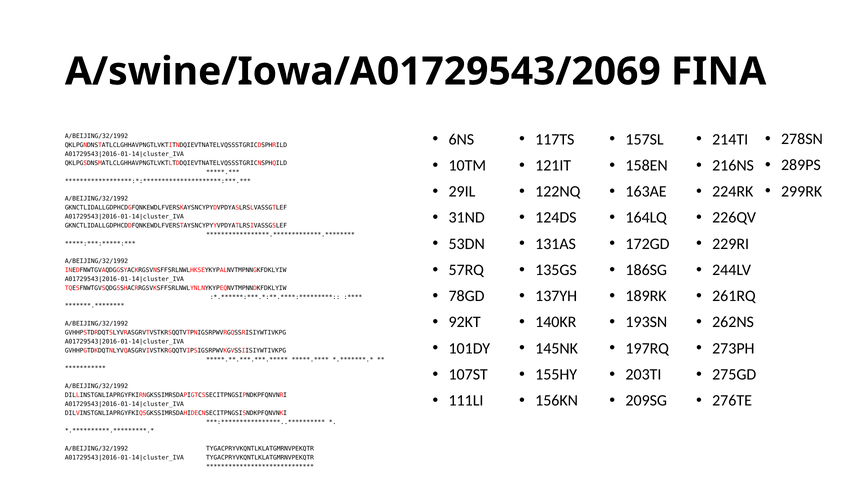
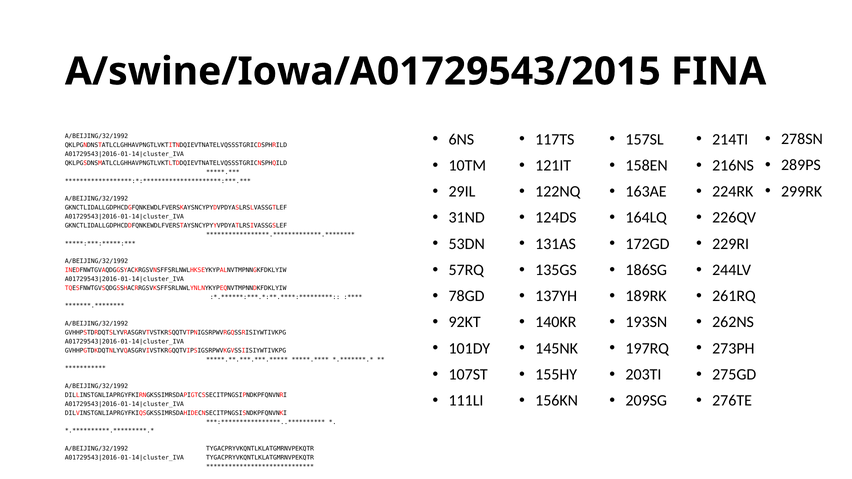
A/swine/Iowa/A01729543/2069: A/swine/Iowa/A01729543/2069 -> A/swine/Iowa/A01729543/2015 (363, 72)
